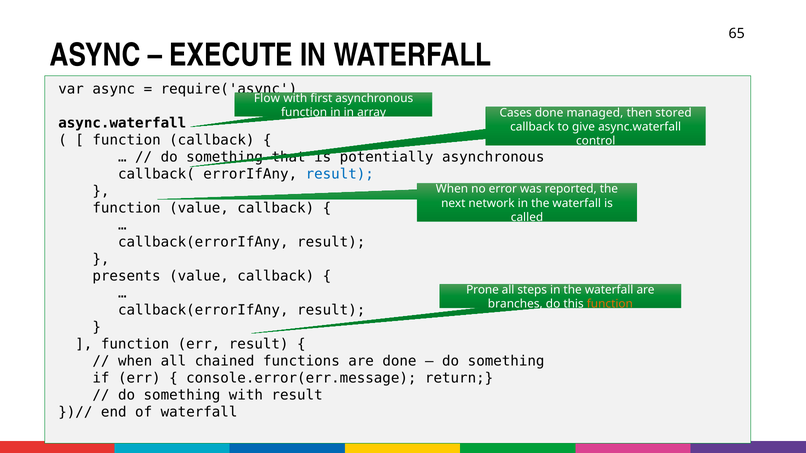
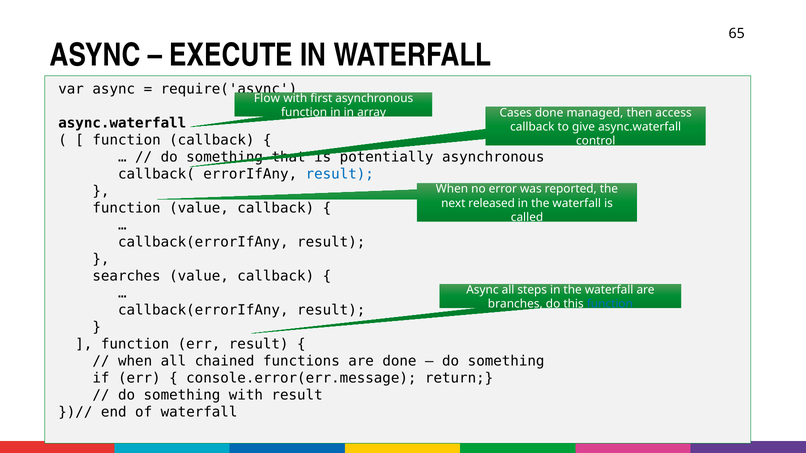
stored: stored -> access (674, 113)
network: network -> released (492, 203)
presents: presents -> searches (127, 276)
Prone: Prone -> Async (482, 290)
function colour: orange -> blue (610, 304)
